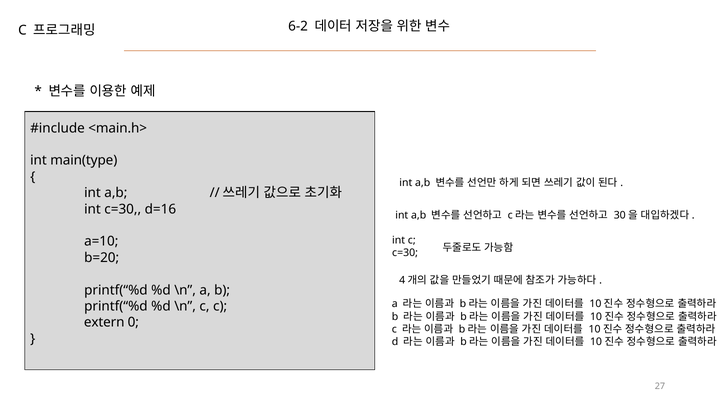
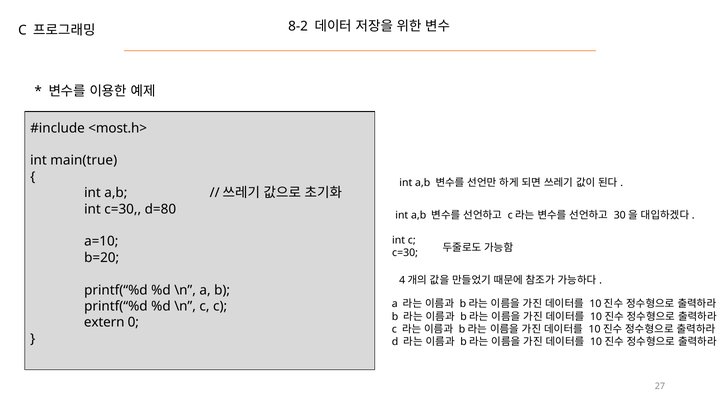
6-2: 6-2 -> 8-2 (298, 26)
<main.h>: <main.h> -> <most.h> (118, 128)
main(type: main(type -> main(true (84, 161)
d=16: d=16 -> d=80 (160, 209)
